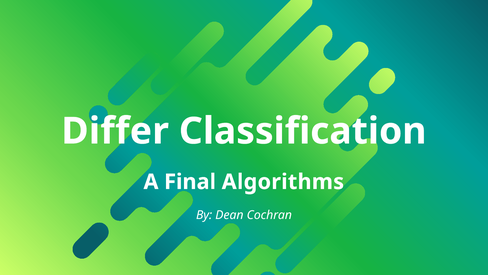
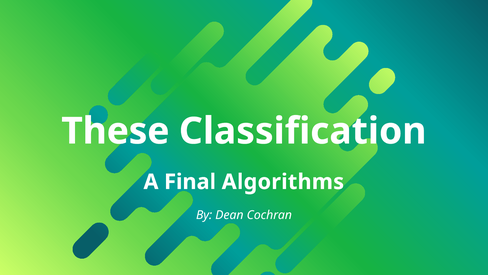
Differ: Differ -> These (115, 131)
